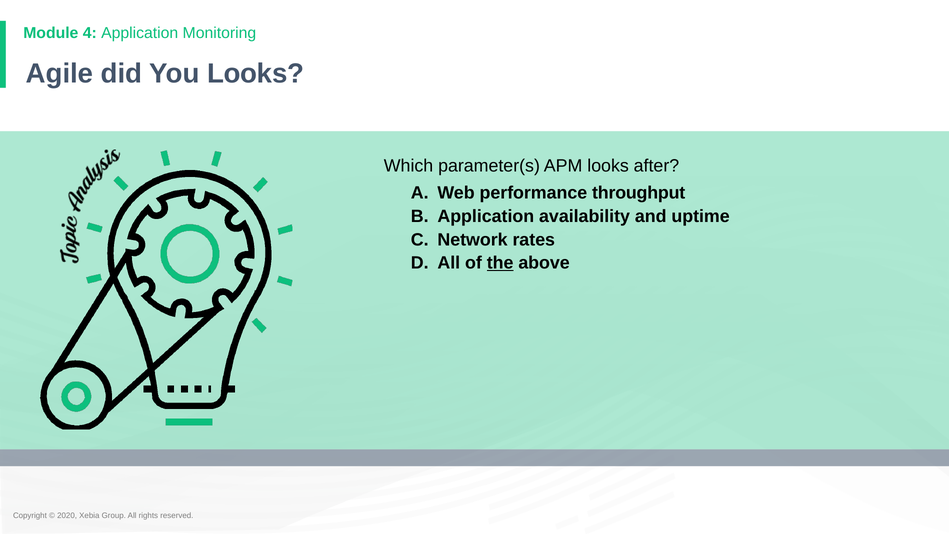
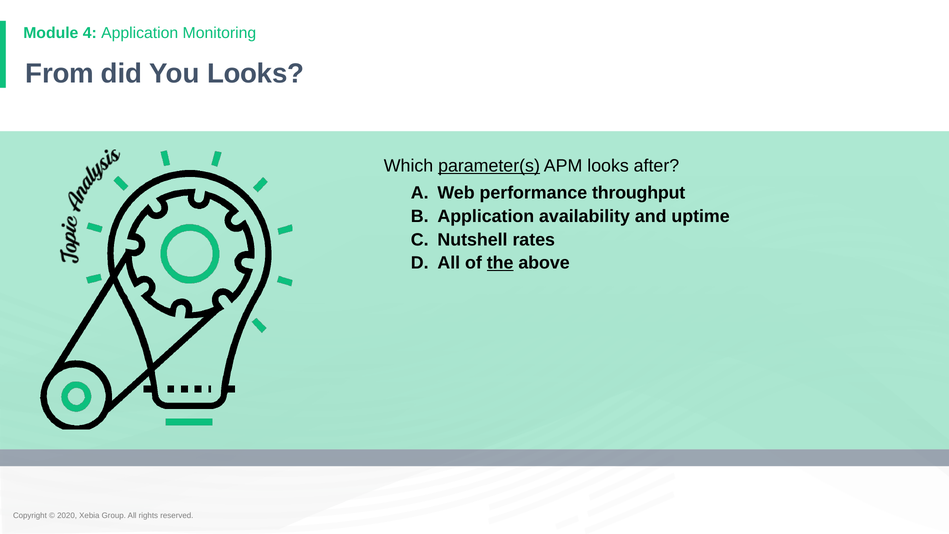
Agile: Agile -> From (60, 74)
parameter(s underline: none -> present (489, 166)
Network: Network -> Nutshell (473, 240)
